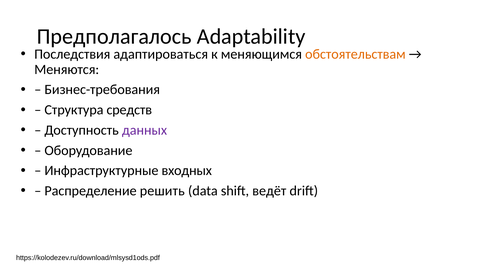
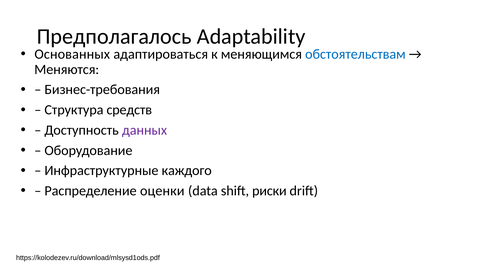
Последствия: Последствия -> Основанных (72, 54)
обстоятельствам colour: orange -> blue (355, 54)
входных: входных -> каждого (187, 170)
решить: решить -> оценки (162, 191)
ведёт: ведёт -> риски (269, 191)
